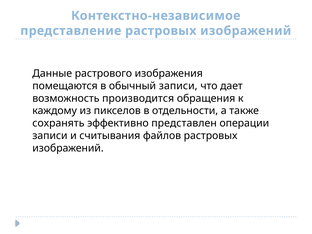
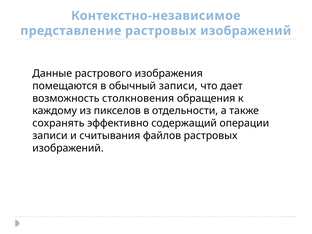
производится: производится -> столкновения (138, 98)
представлен: представлен -> содержащий (184, 123)
